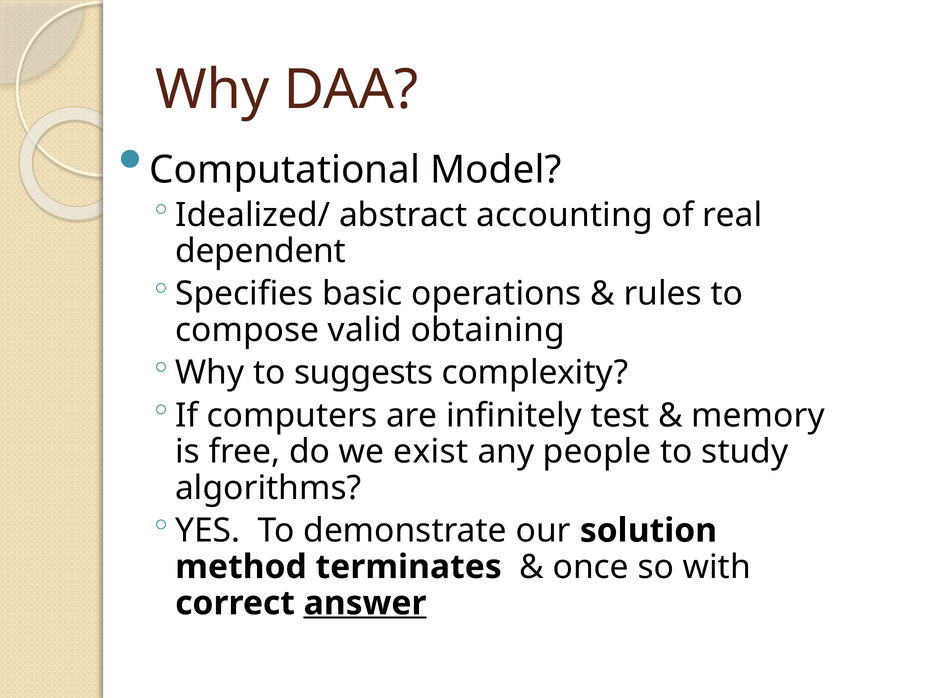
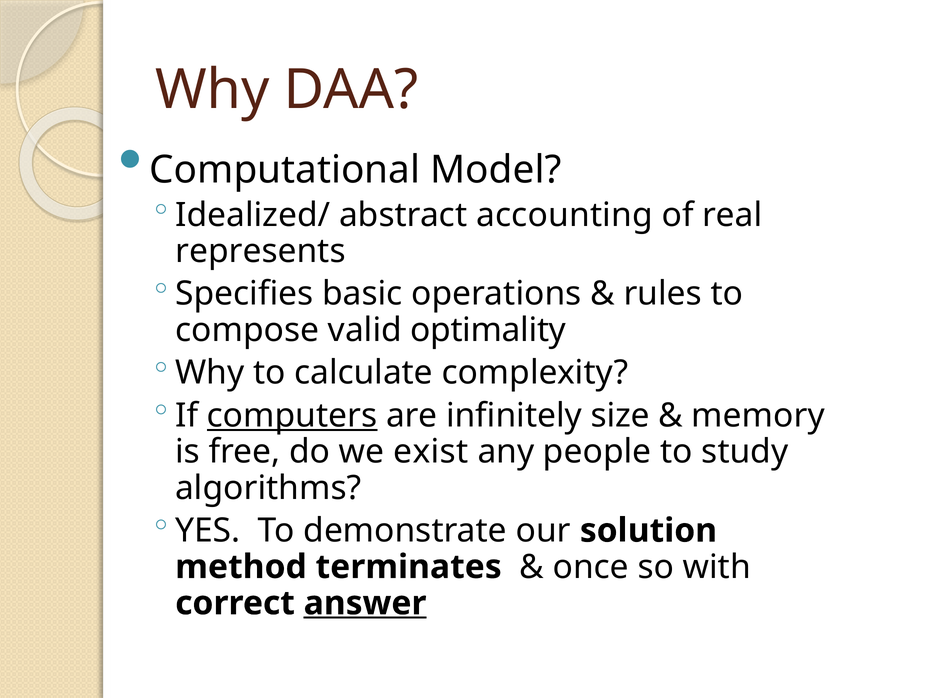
dependent: dependent -> represents (260, 251)
obtaining: obtaining -> optimality (488, 330)
suggests: suggests -> calculate (364, 373)
computers underline: none -> present (292, 416)
test: test -> size (620, 416)
